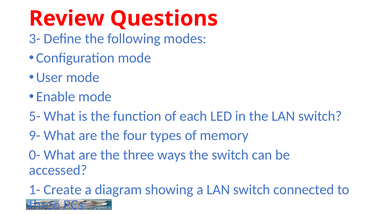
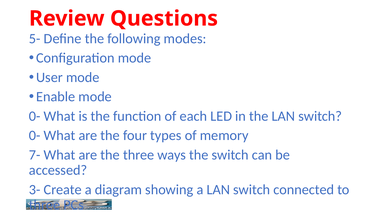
3-: 3- -> 5- (35, 39)
5-: 5- -> 0- (35, 116)
9-: 9- -> 0- (35, 135)
0-: 0- -> 7- (35, 155)
1-: 1- -> 3- (35, 189)
